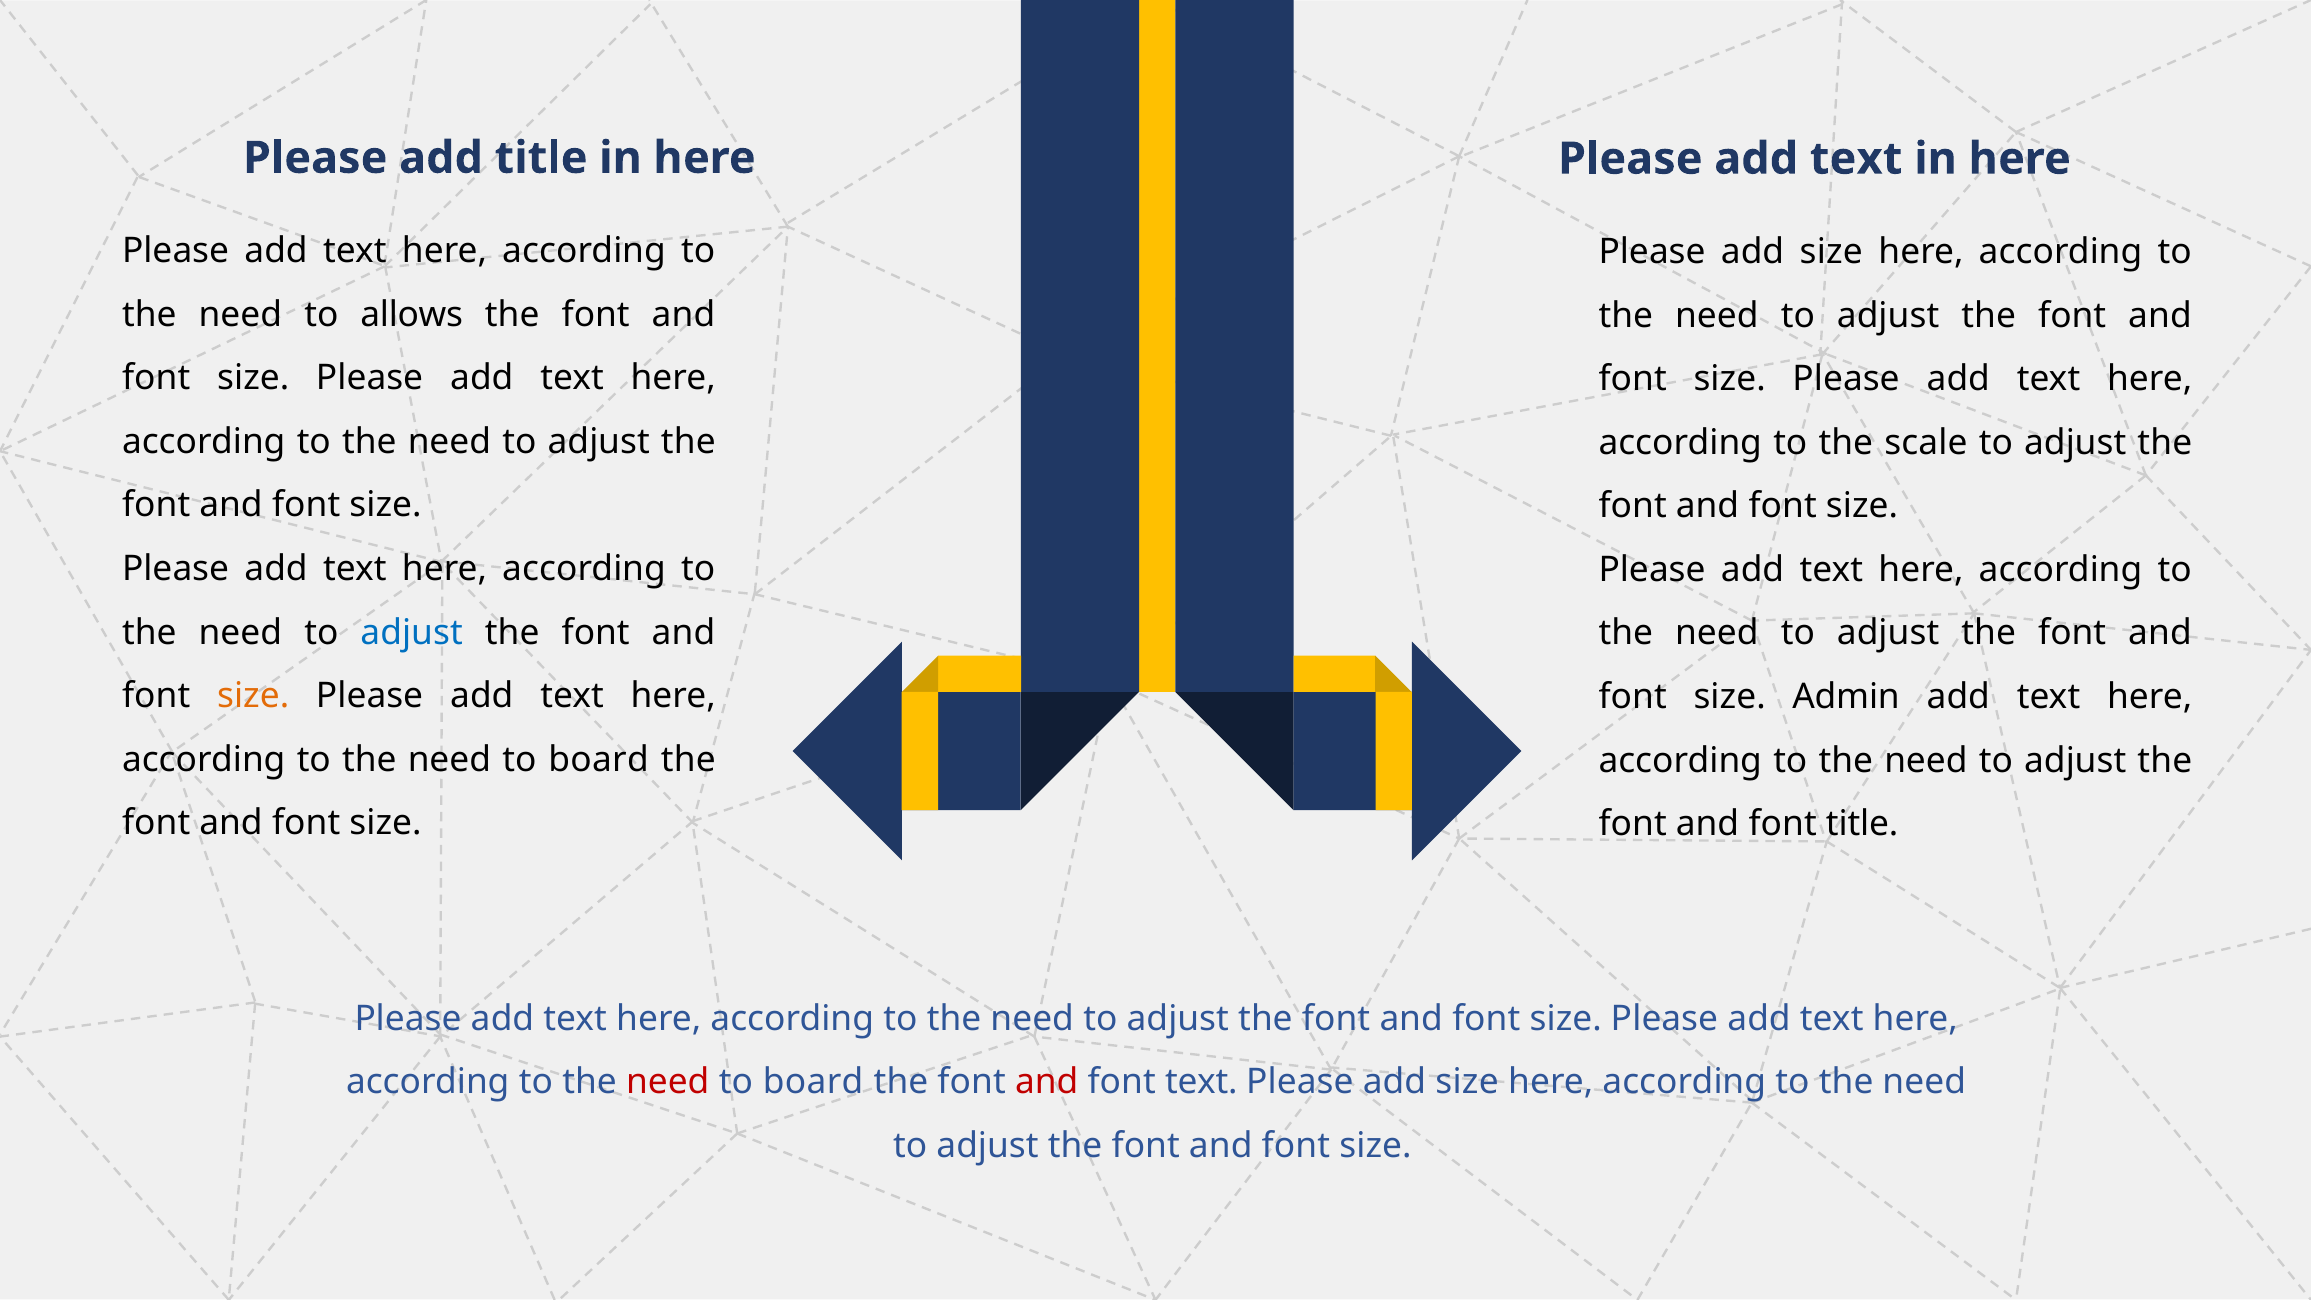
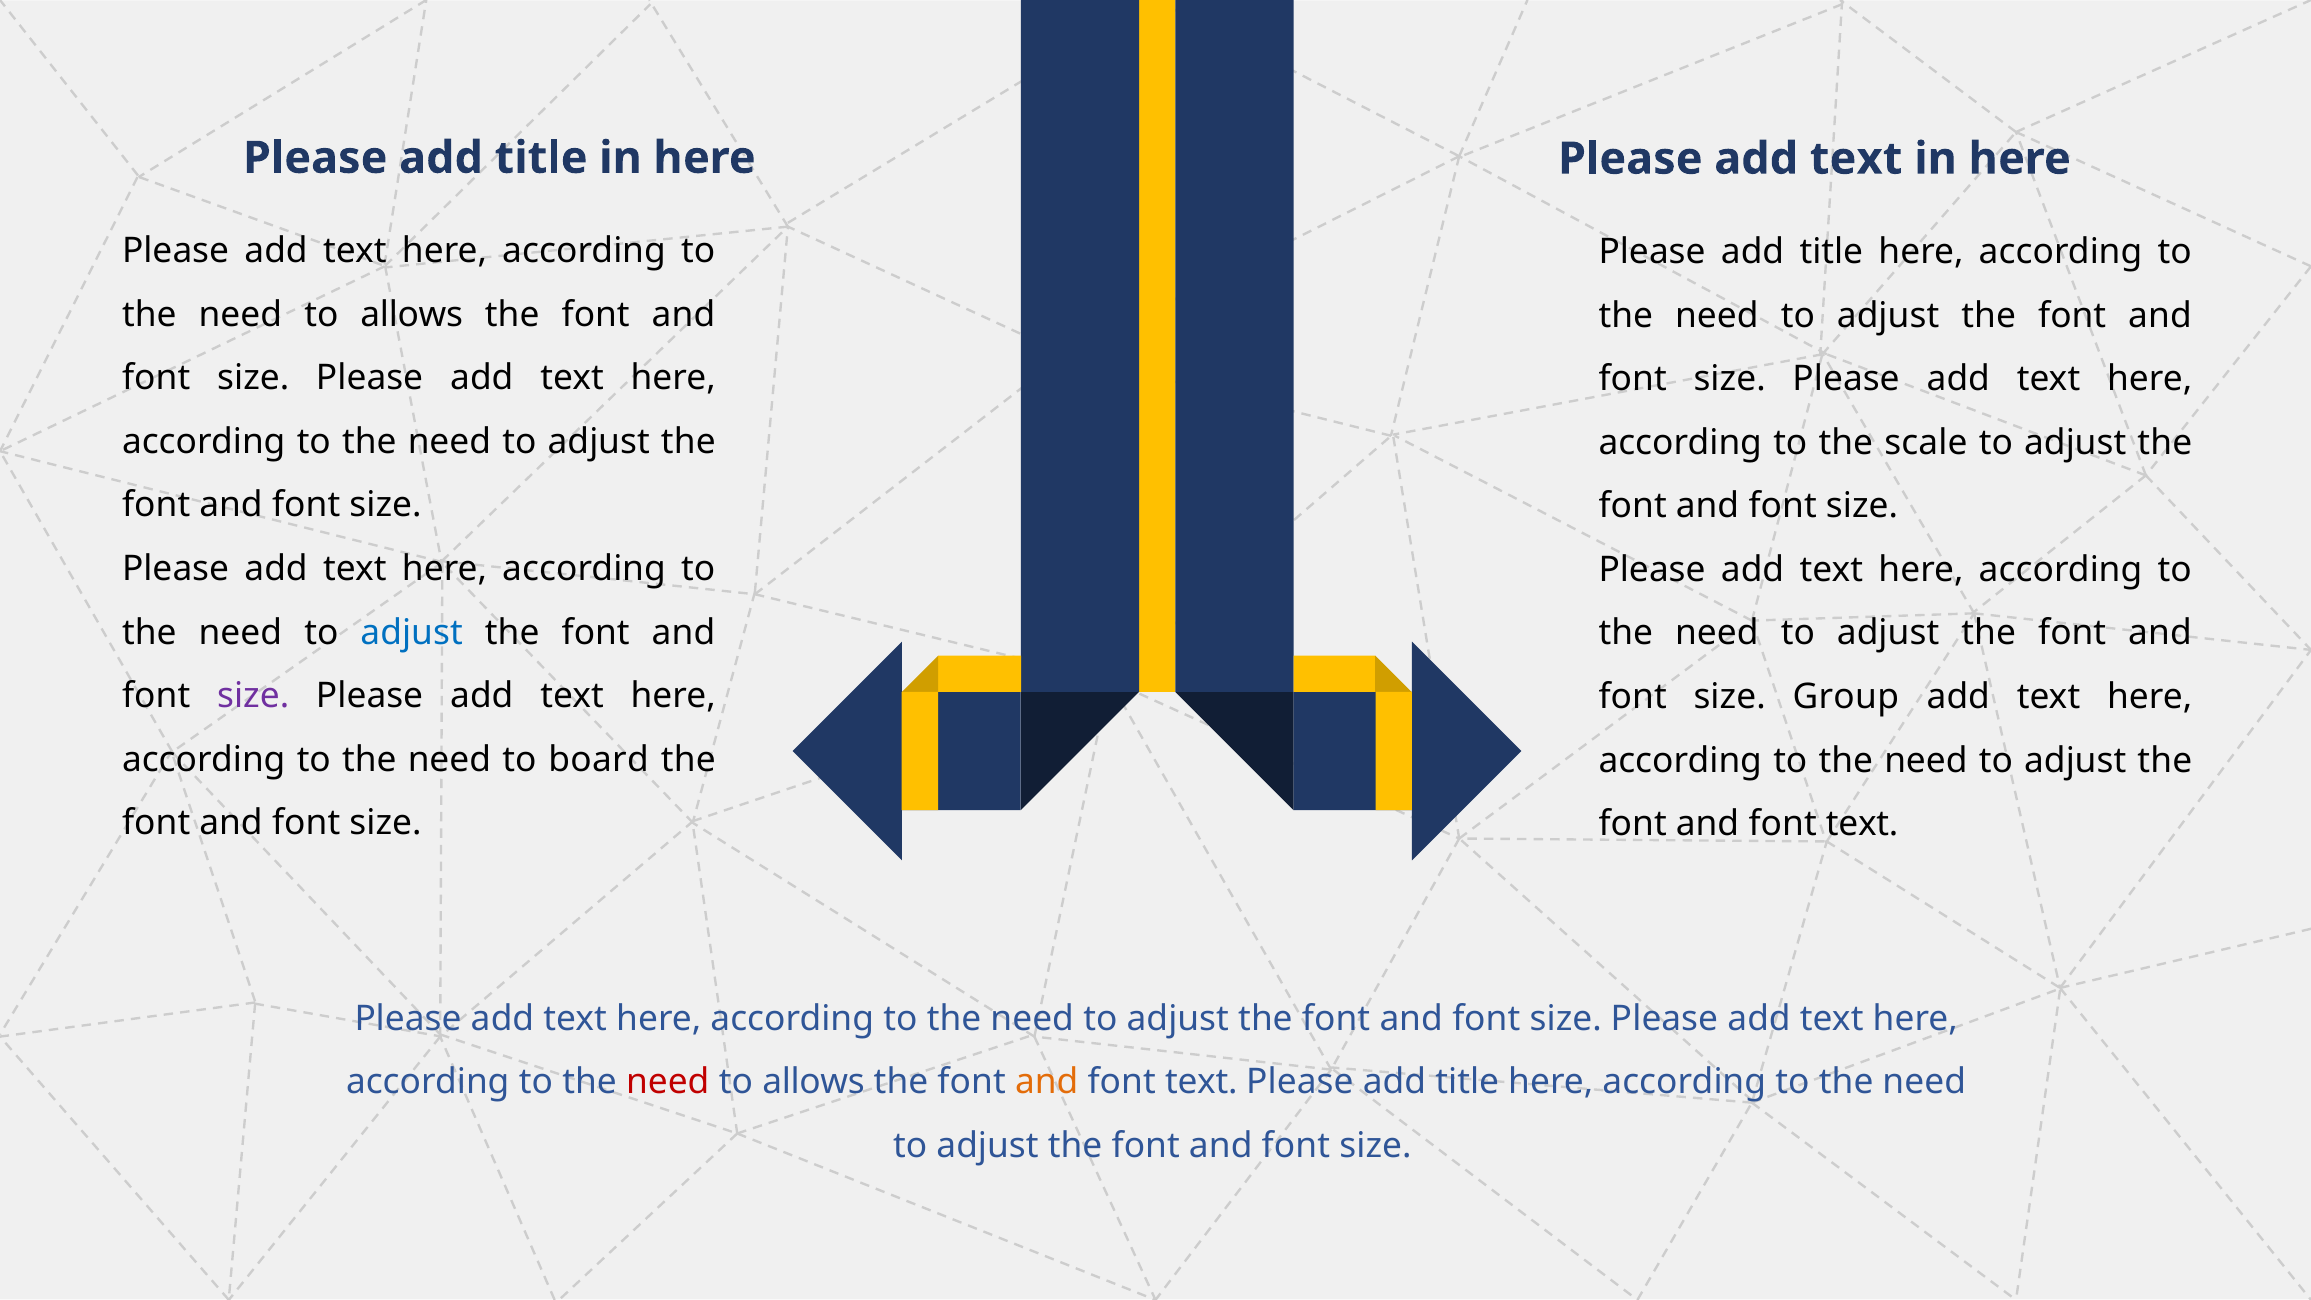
size: size -> title (1831, 252)
size colour: orange -> purple (253, 696)
Admin: Admin -> Group (1846, 697)
title: title -> text (1862, 824)
board: board -> allows (814, 1082)
and colour: red -> orange (1047, 1082)
size: size -> title (1467, 1082)
